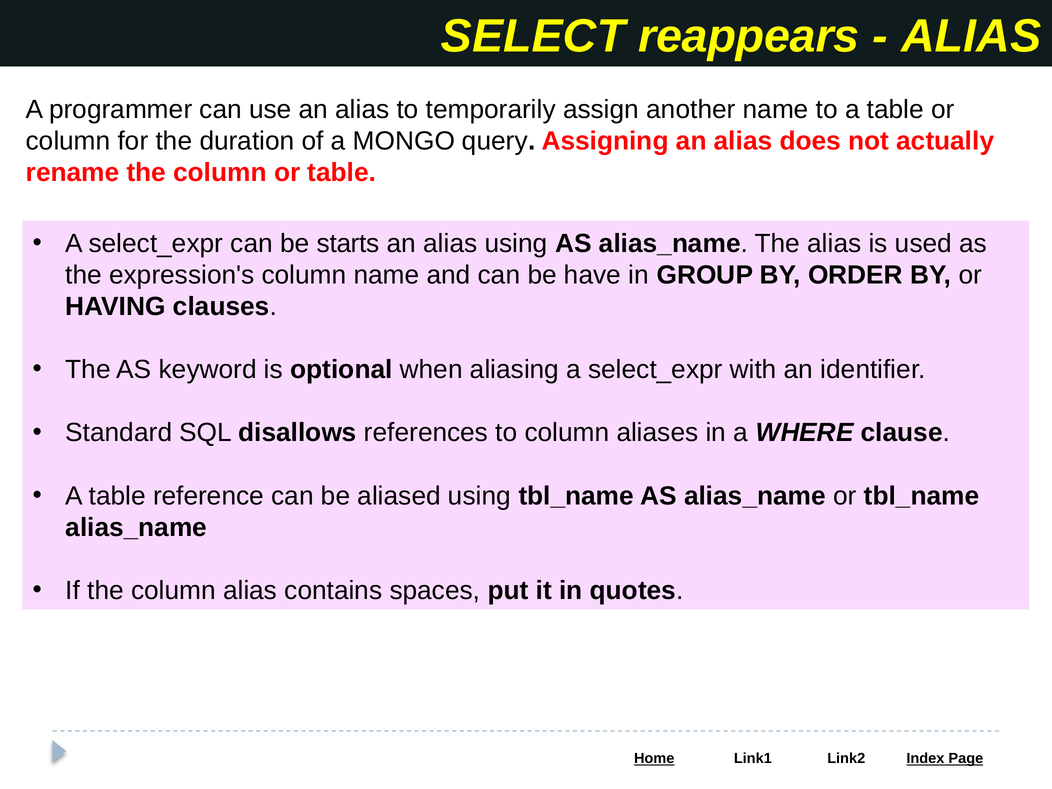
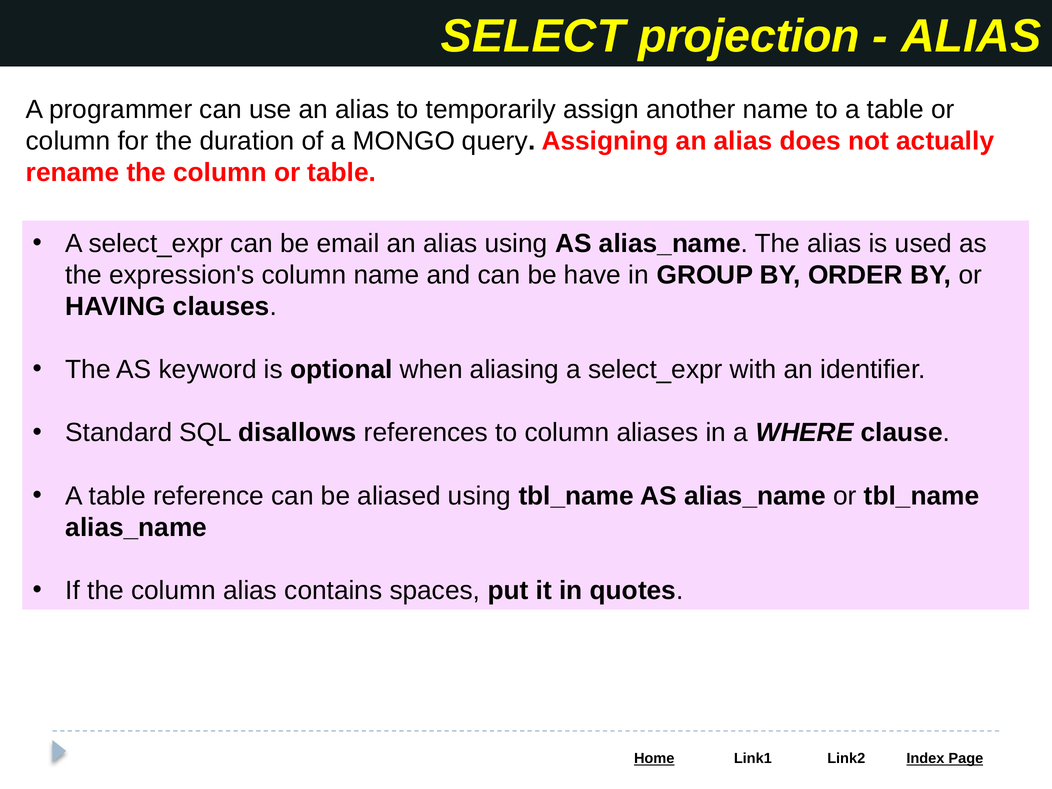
reappears: reappears -> projection (749, 37)
starts: starts -> email (348, 243)
